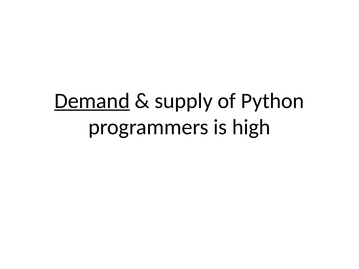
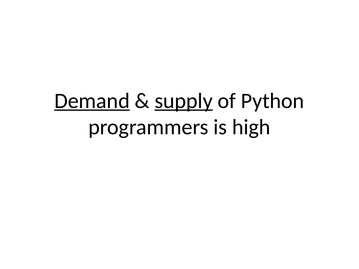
supply underline: none -> present (184, 101)
